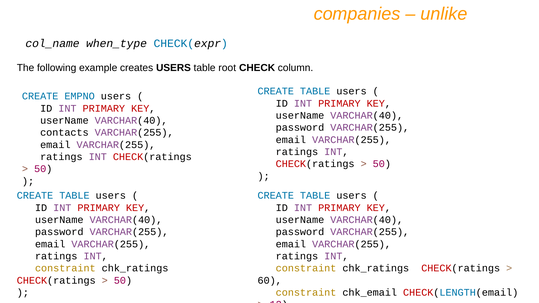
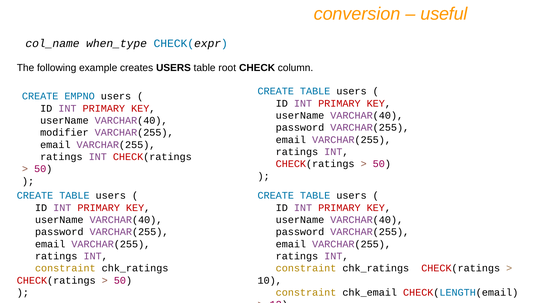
companies: companies -> conversion (357, 14)
unlike: unlike -> useful (444, 14)
contacts: contacts -> modifier (64, 133)
60: 60 -> 10 (270, 281)
